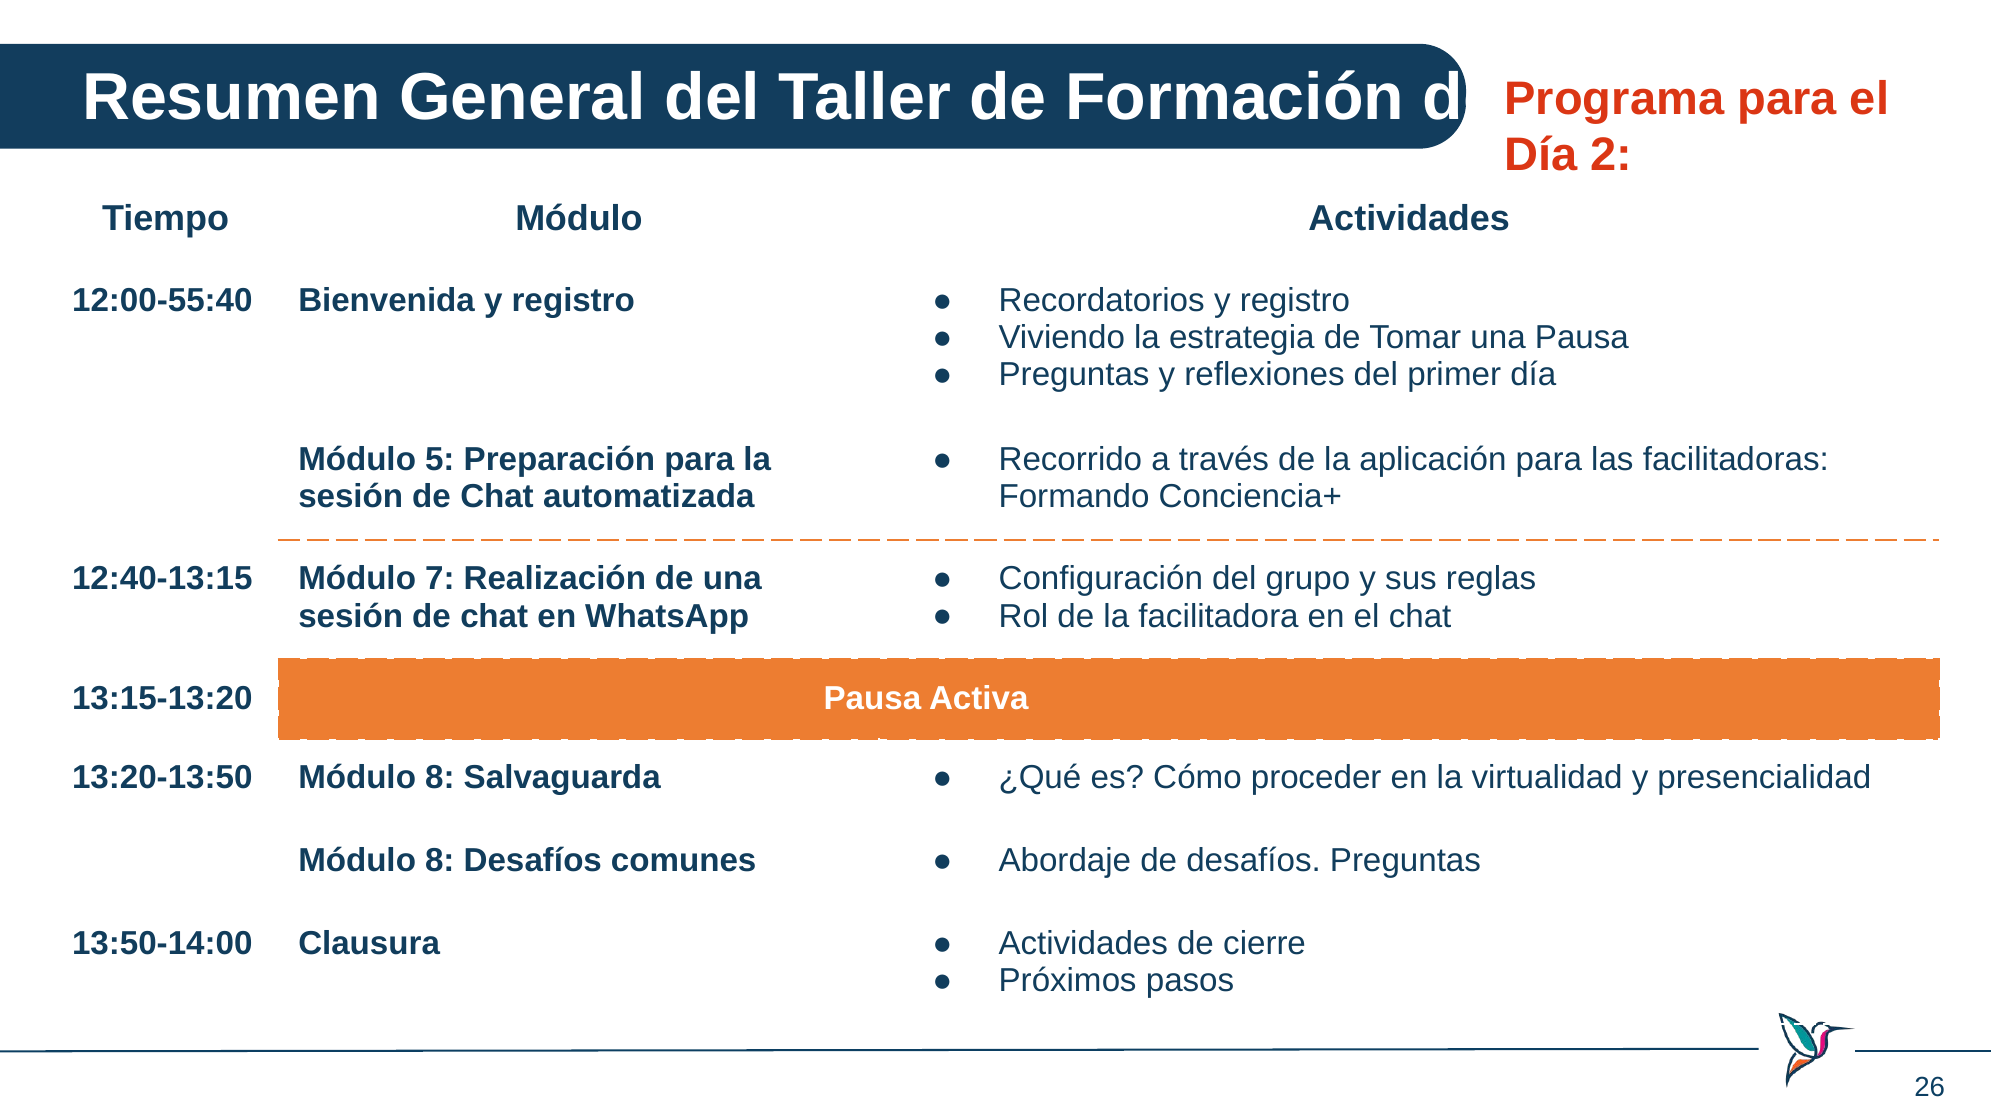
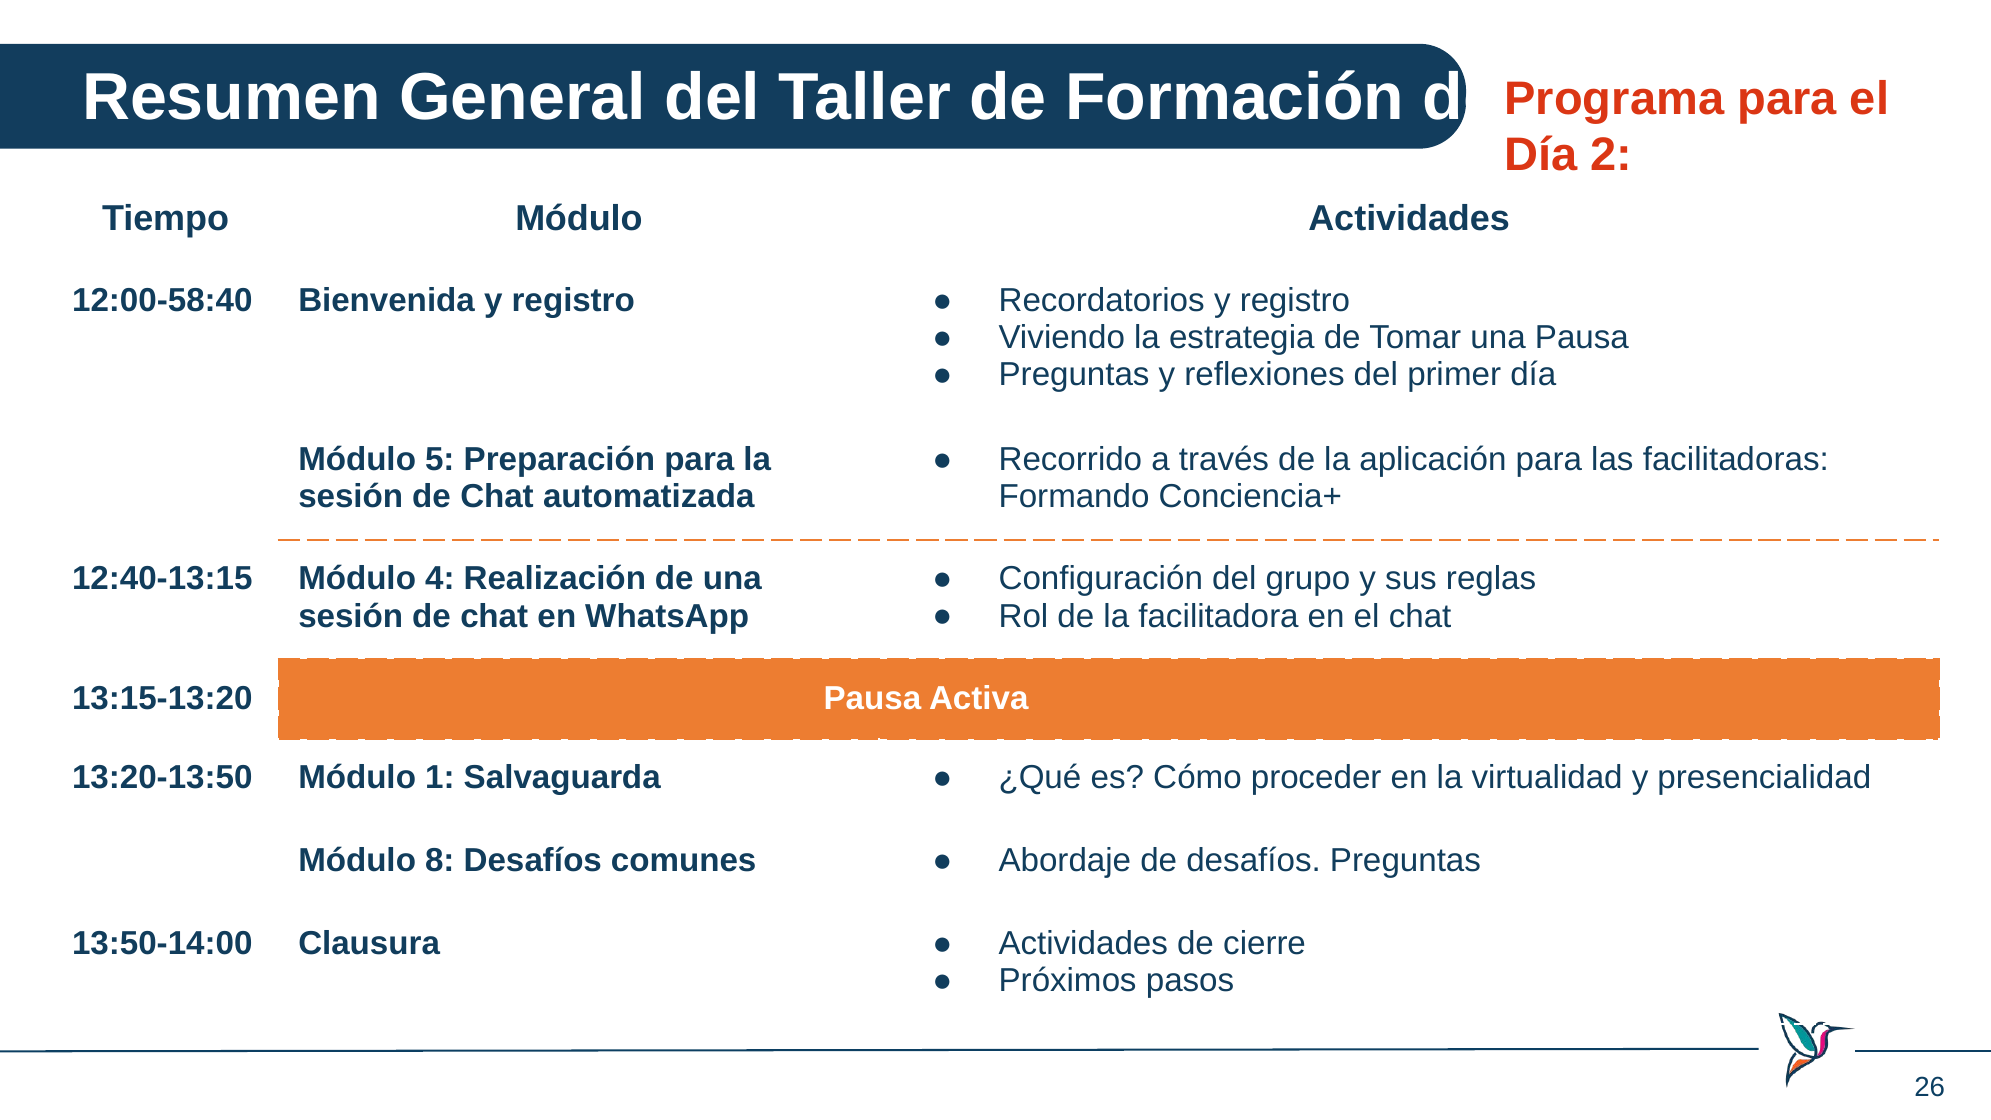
12:00-55:40: 12:00-55:40 -> 12:00-58:40 (162, 300)
7: 7 -> 4 (440, 579)
13:20-13:50 Módulo 8: 8 -> 1 (440, 778)
